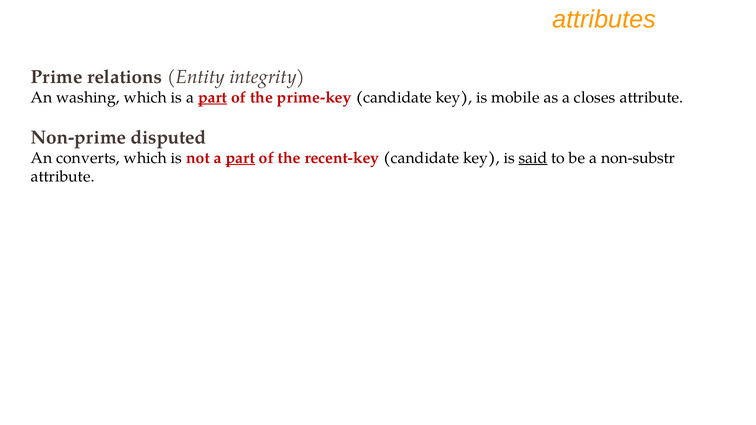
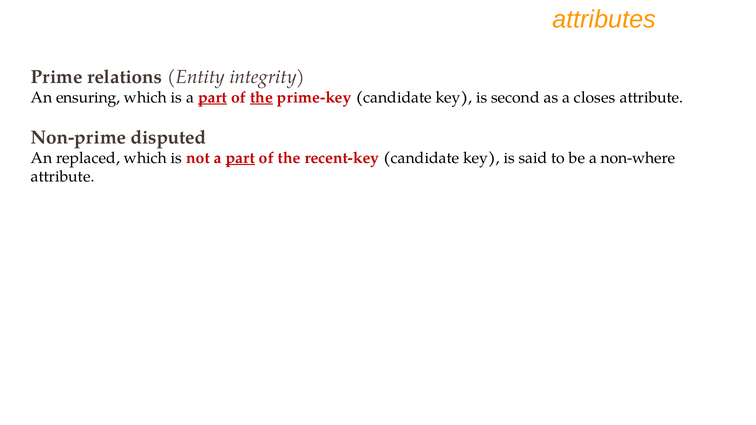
washing: washing -> ensuring (88, 97)
the underline: none -> present (261, 97)
mobile: mobile -> second (515, 97)
converts: converts -> replaced (88, 158)
said underline: present -> none (533, 158)
non-substr: non-substr -> non-where (638, 158)
